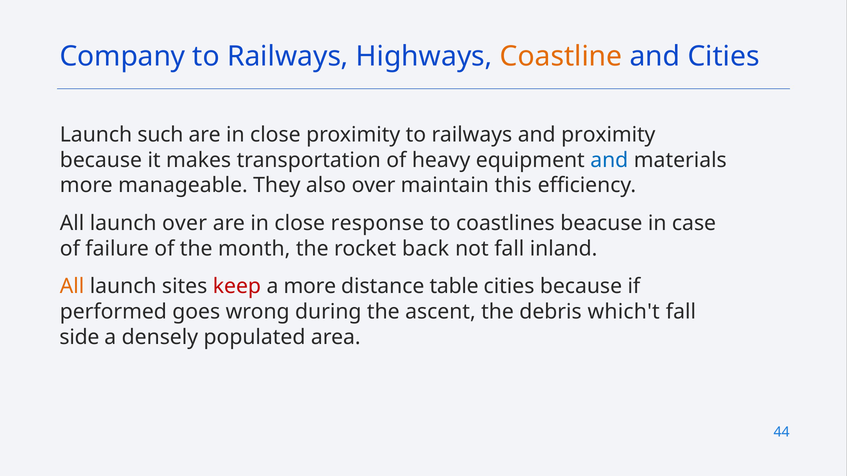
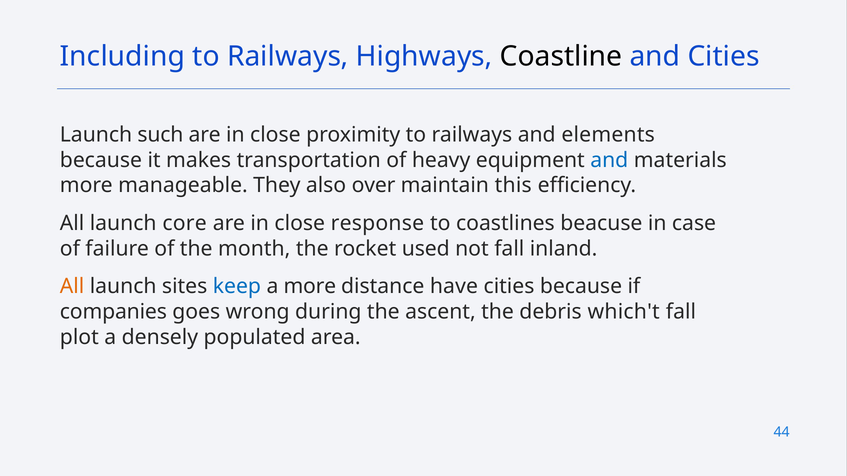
Company: Company -> Including (122, 56)
Coastline colour: orange -> black (561, 56)
and proximity: proximity -> elements (608, 135)
launch over: over -> core (185, 223)
back: back -> used (426, 249)
keep colour: red -> blue (237, 287)
table: table -> have (454, 287)
performed: performed -> companies (113, 312)
side: side -> plot (79, 337)
